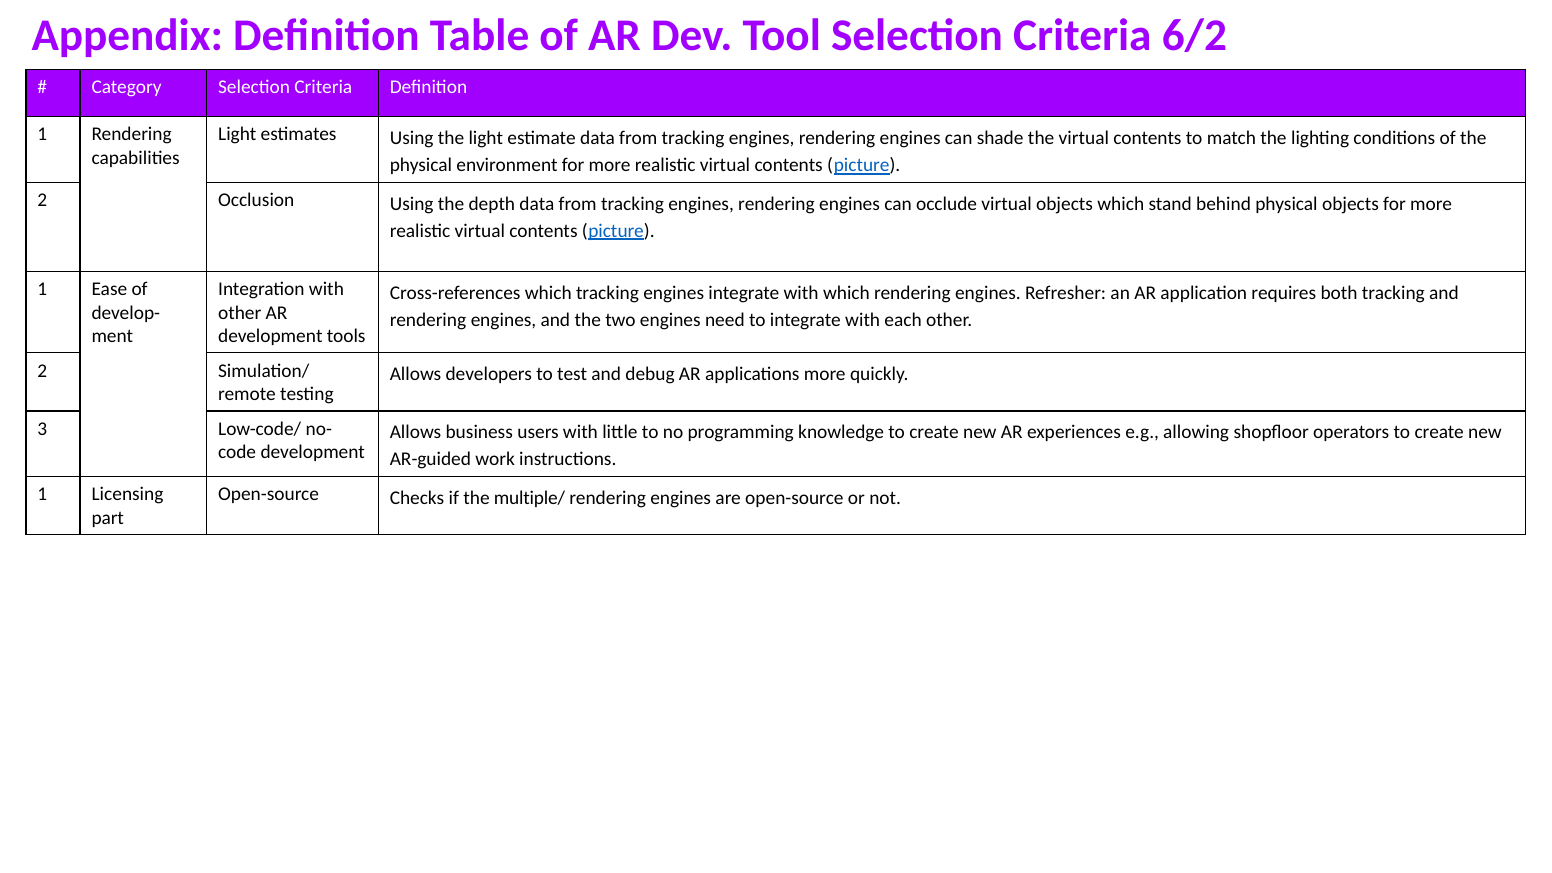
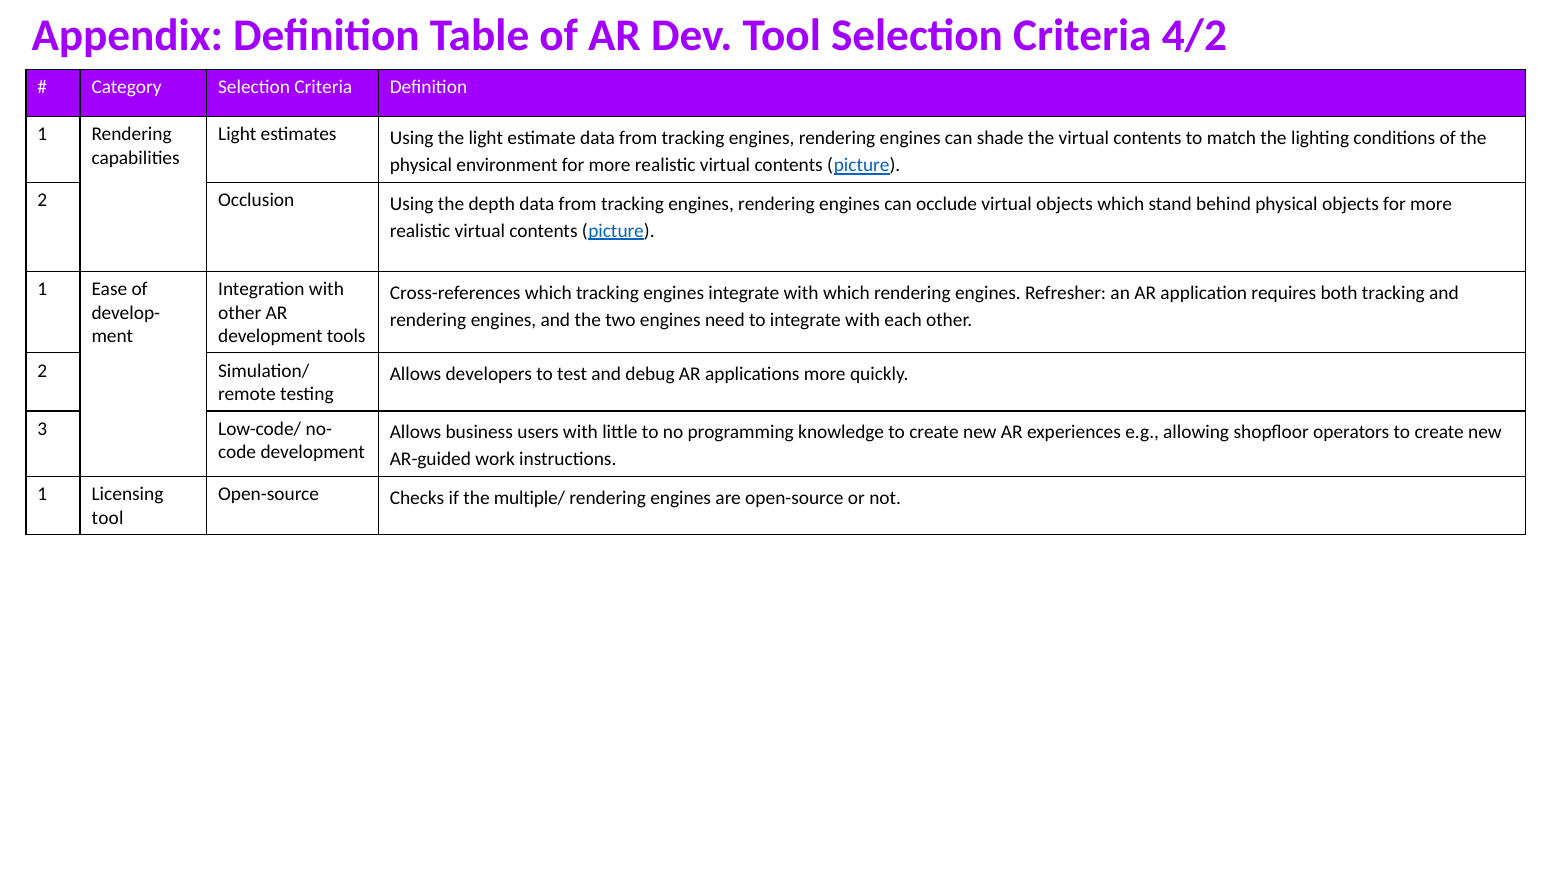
6/2: 6/2 -> 4/2 (1194, 36)
part: part -> tool (108, 518)
